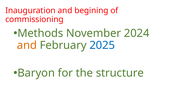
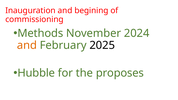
2025 colour: blue -> black (102, 45)
Baryon: Baryon -> Hubble (36, 73)
structure: structure -> proposes (120, 73)
